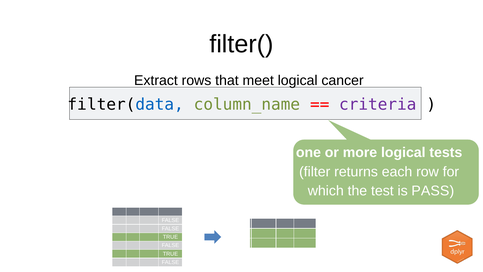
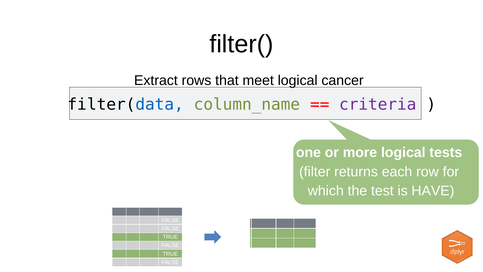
PASS: PASS -> HAVE (433, 191)
